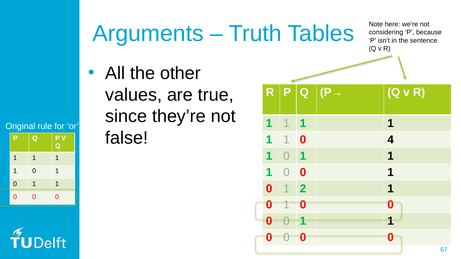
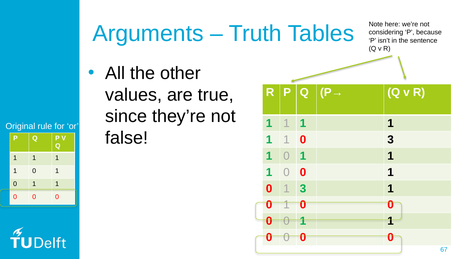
0 4: 4 -> 3 (391, 140)
1 2: 2 -> 3 (303, 189)
